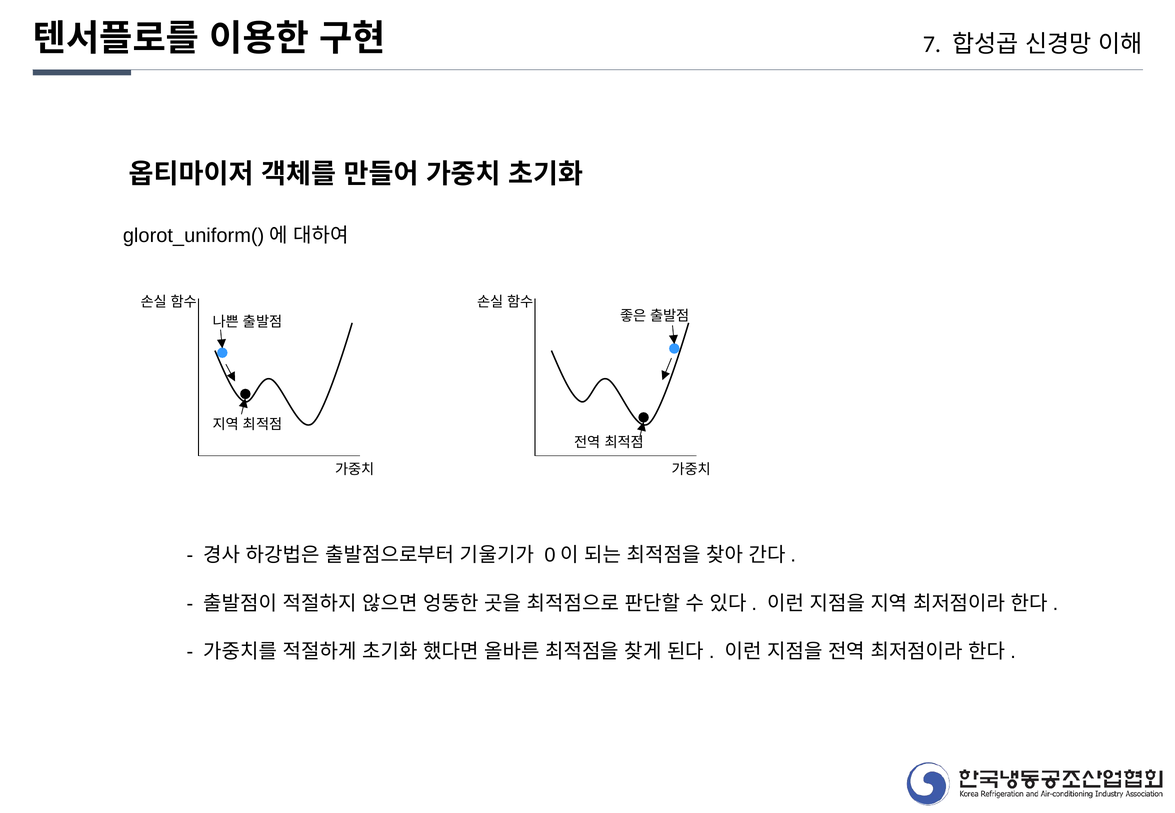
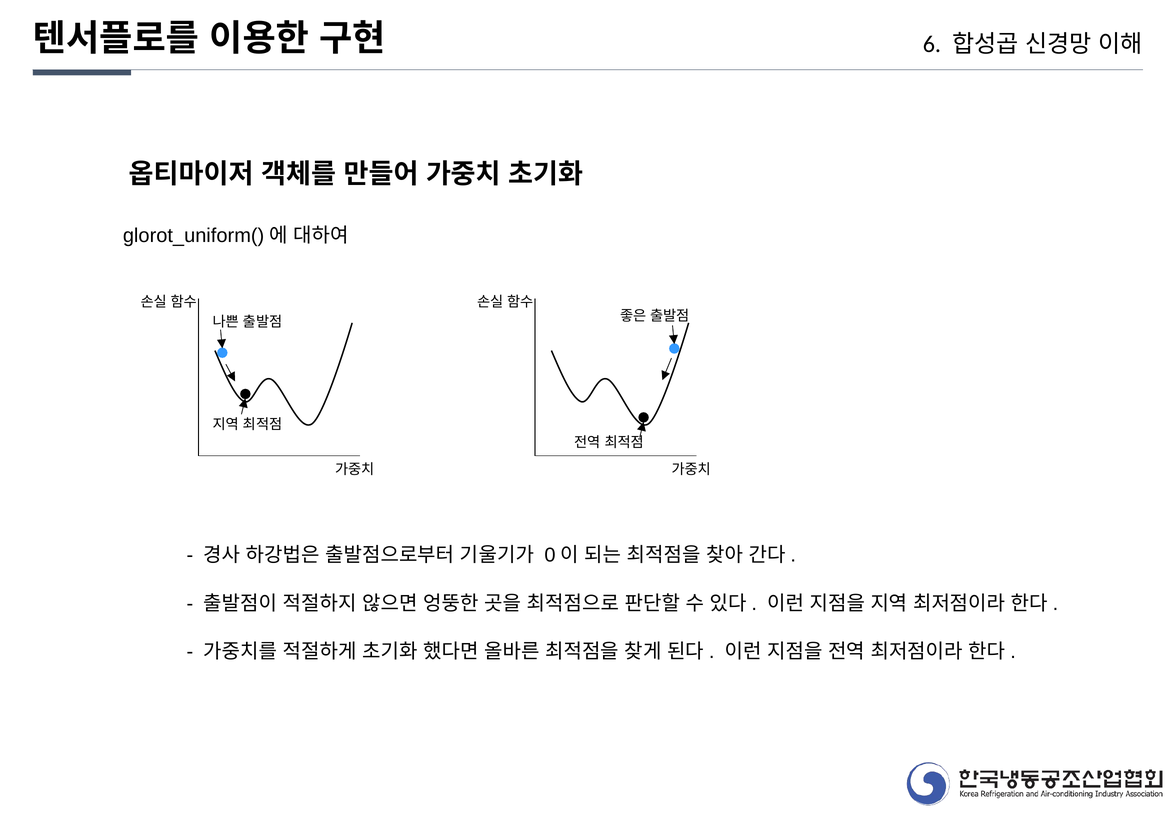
7: 7 -> 6 (932, 44)
